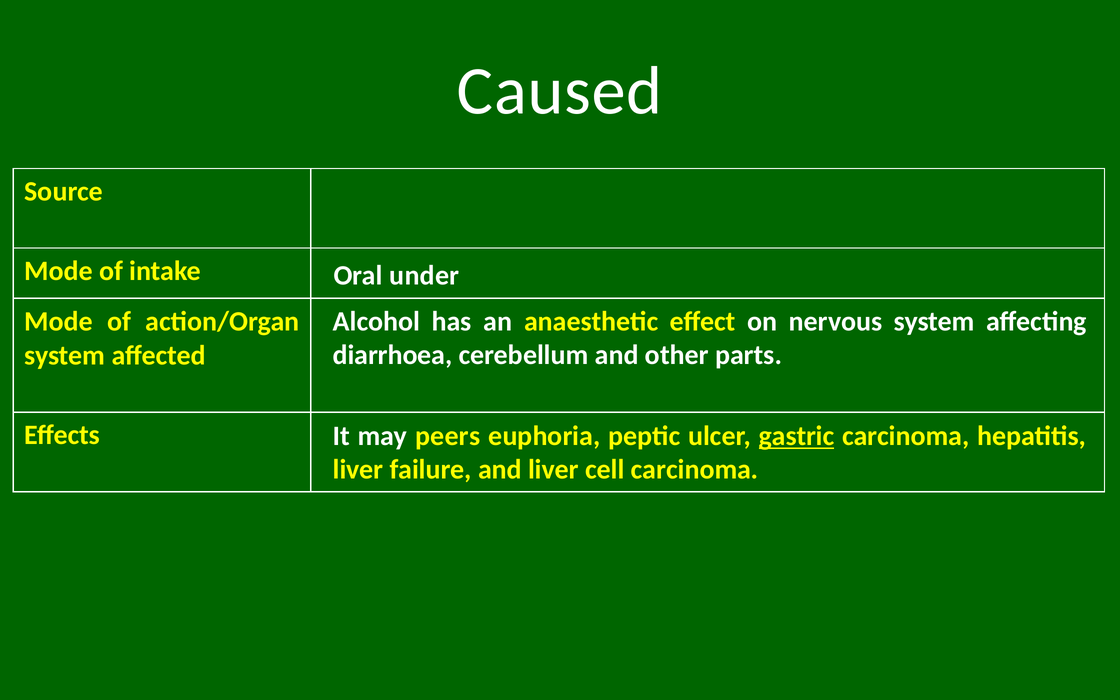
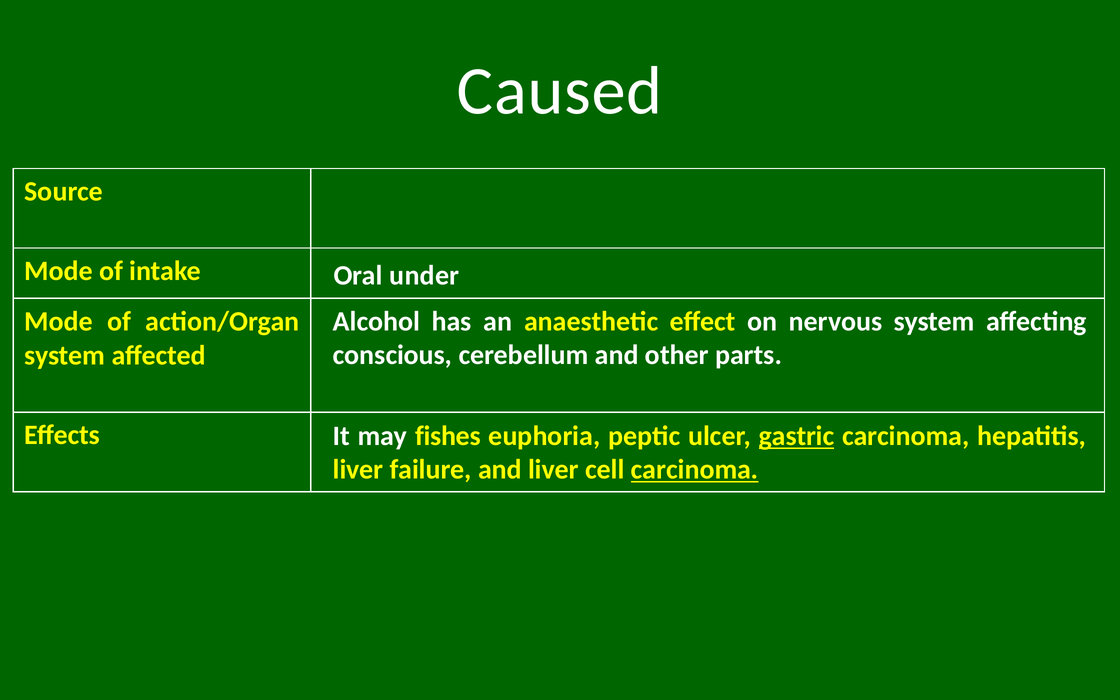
diarrhoea: diarrhoea -> conscious (393, 355)
peers: peers -> fishes (448, 436)
carcinoma underline: none -> present (695, 470)
